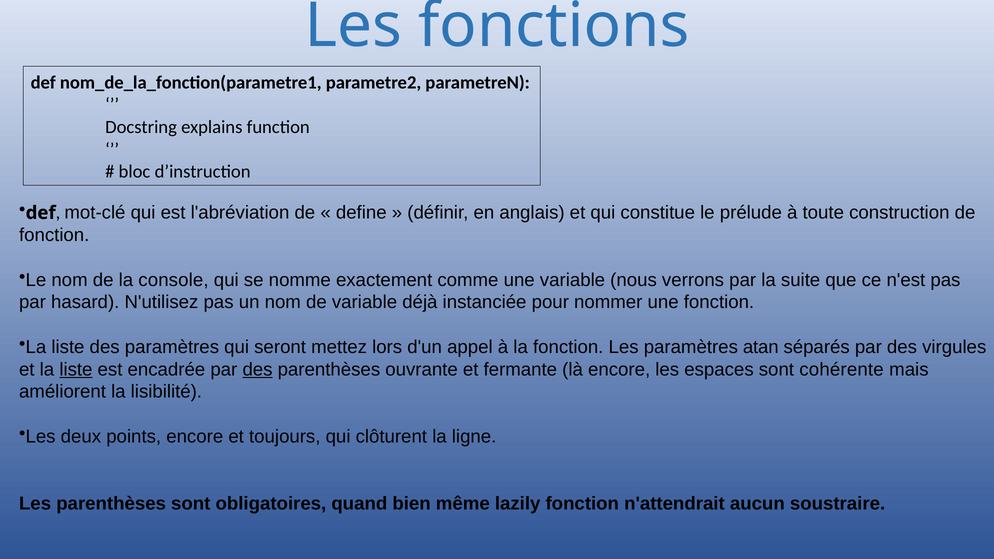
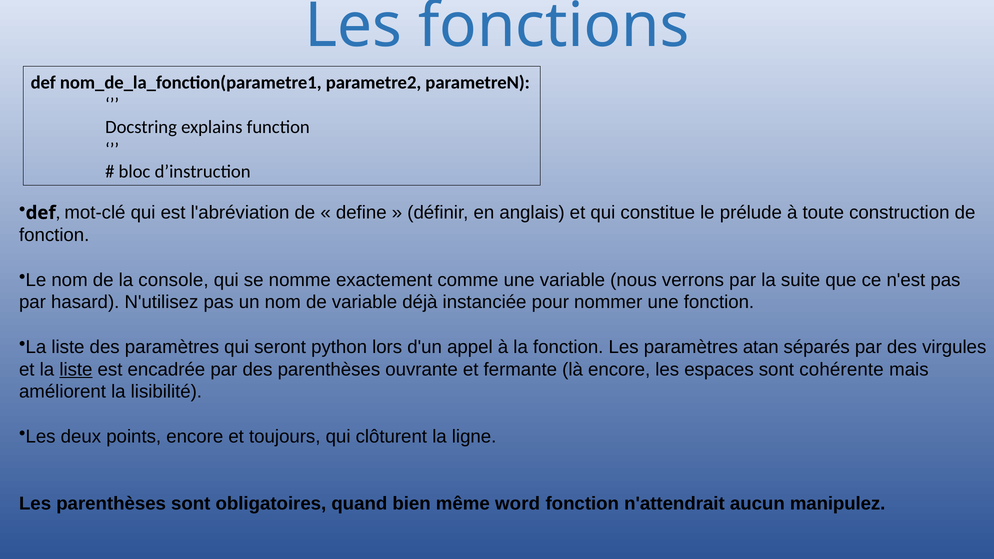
mettez: mettez -> python (339, 347)
des underline: present -> none (258, 369)
lazily: lazily -> word (518, 504)
soustraire: soustraire -> manipulez (838, 504)
